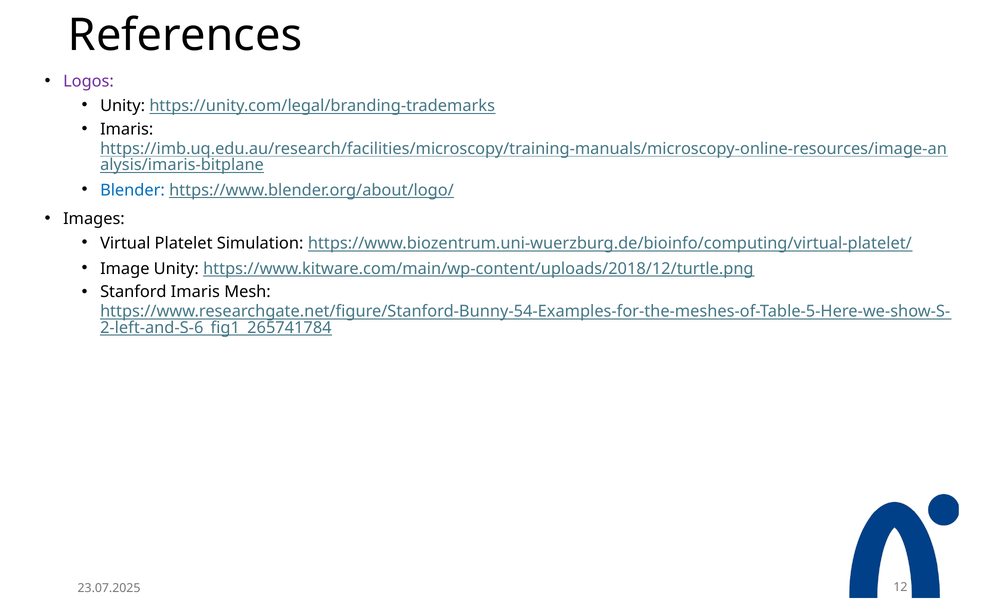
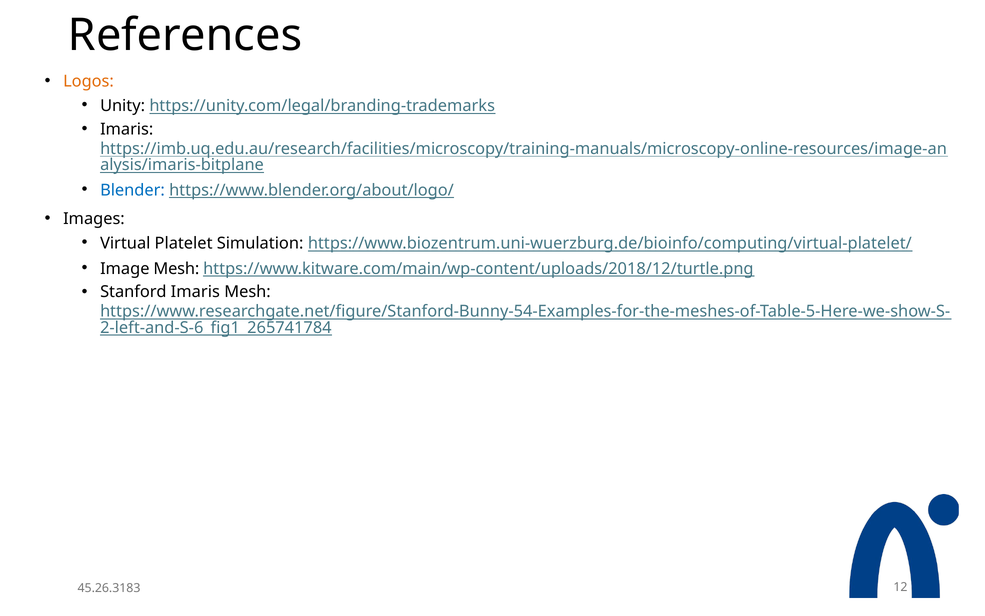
Logos colour: purple -> orange (89, 81)
Image Unity: Unity -> Mesh (176, 268)
23.07.2025: 23.07.2025 -> 45.26.3183 (109, 588)
